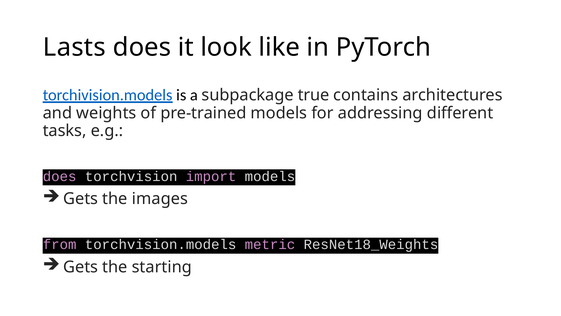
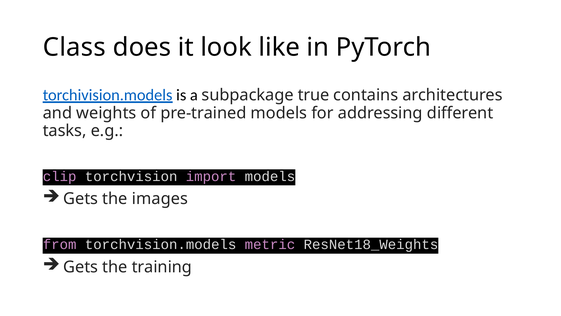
Lasts: Lasts -> Class (74, 47)
does: does -> clip (60, 176)
starting: starting -> training (162, 267)
